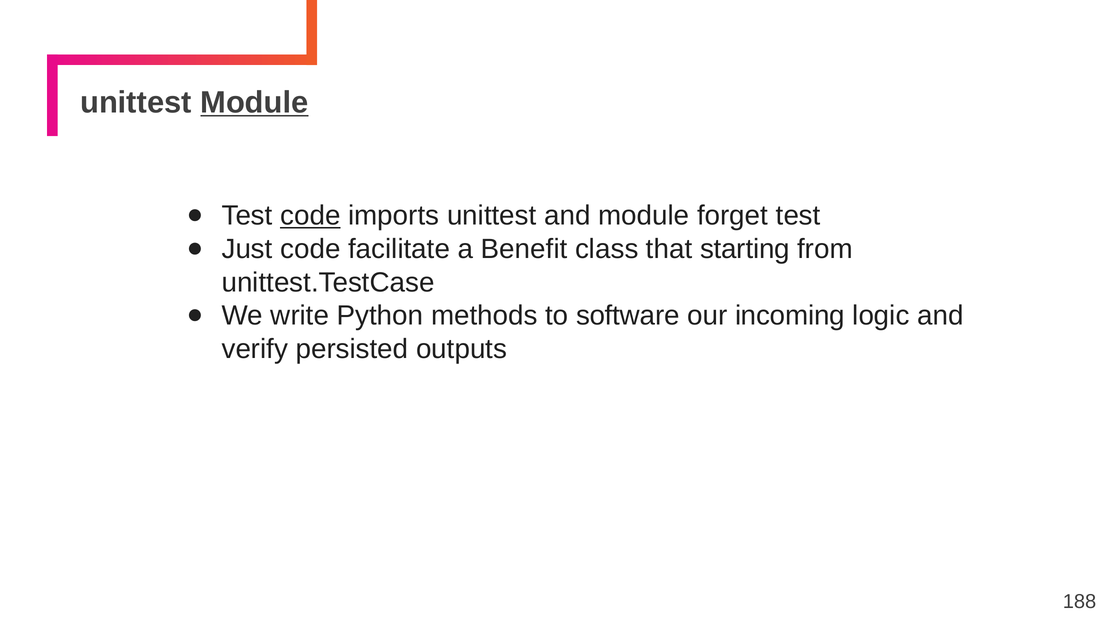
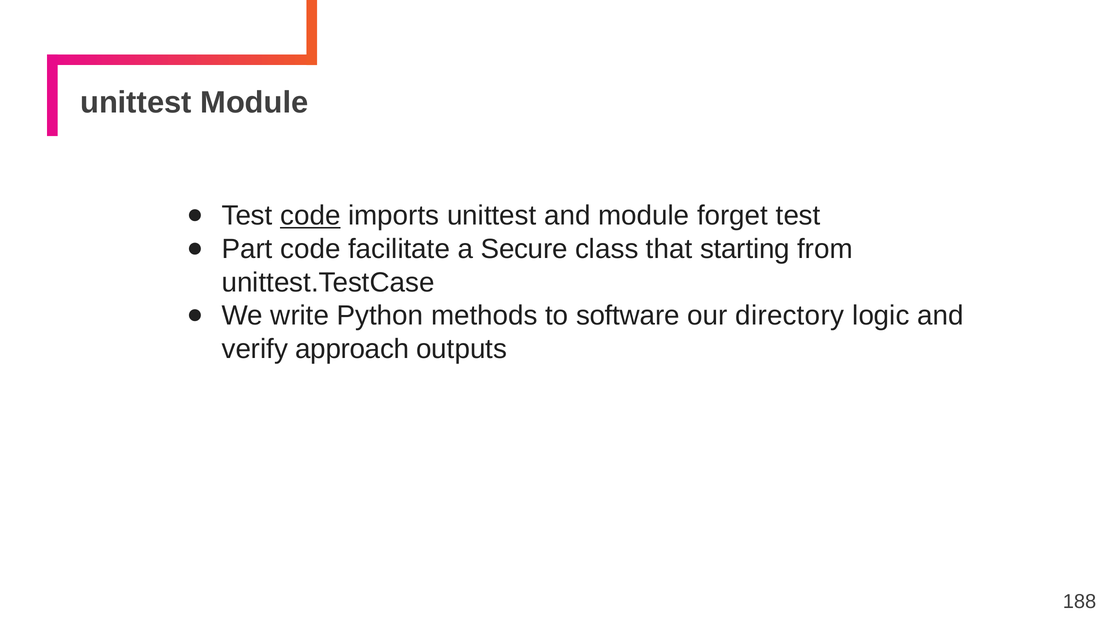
Module underline: present -> none (254, 103)
Just: Just -> Part (247, 249)
Benefit: Benefit -> Secure (524, 249)
incoming: incoming -> directory (790, 316)
persisted: persisted -> approach (352, 349)
